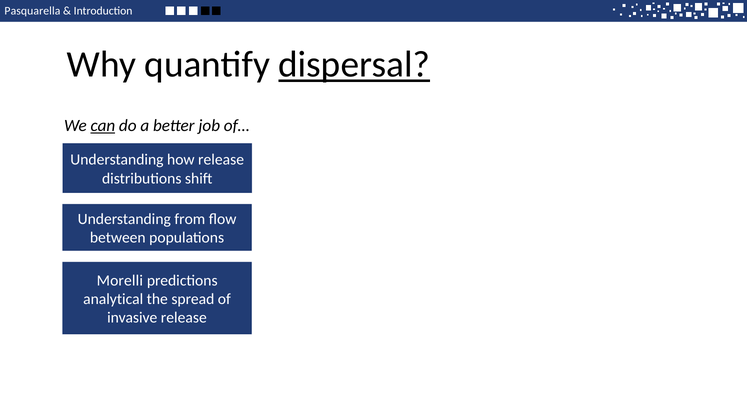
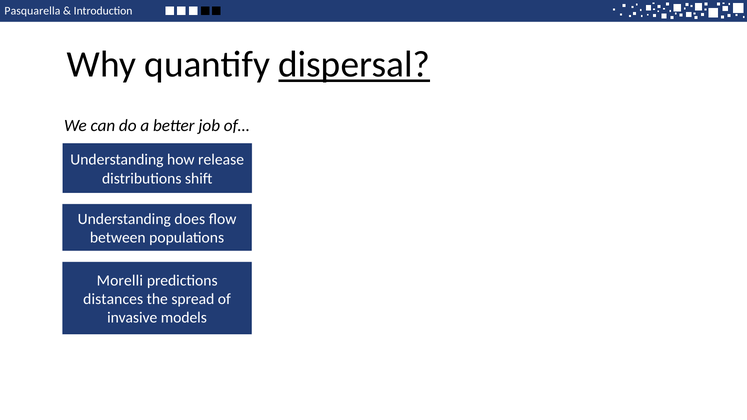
can underline: present -> none (103, 126)
from: from -> does (190, 219)
analytical: analytical -> distances (113, 299)
invasive release: release -> models (184, 318)
